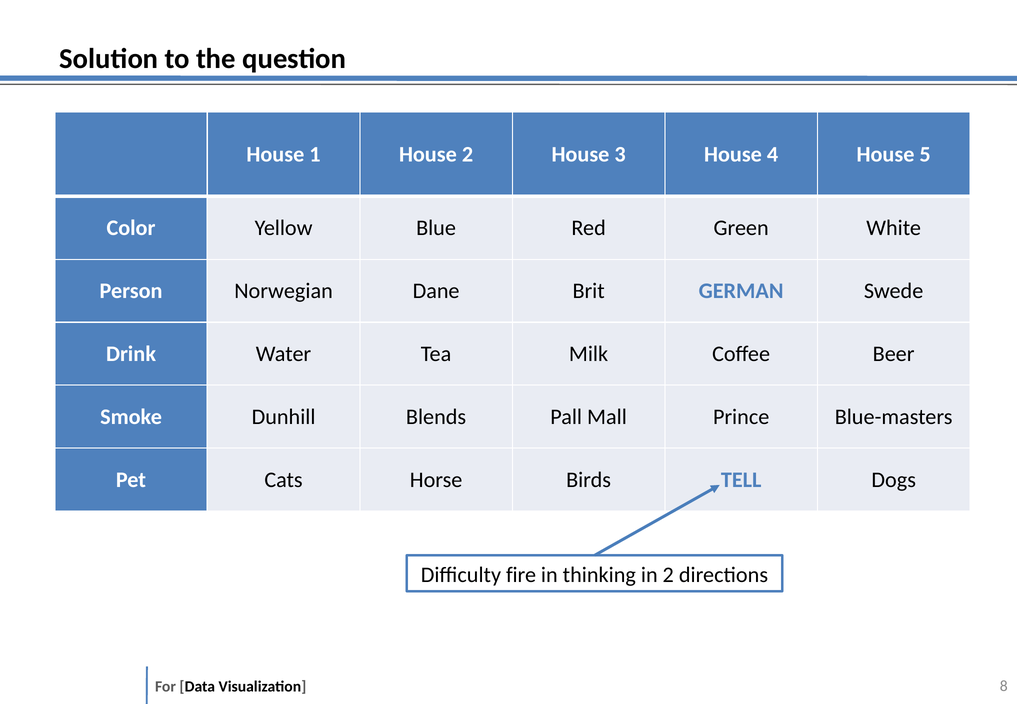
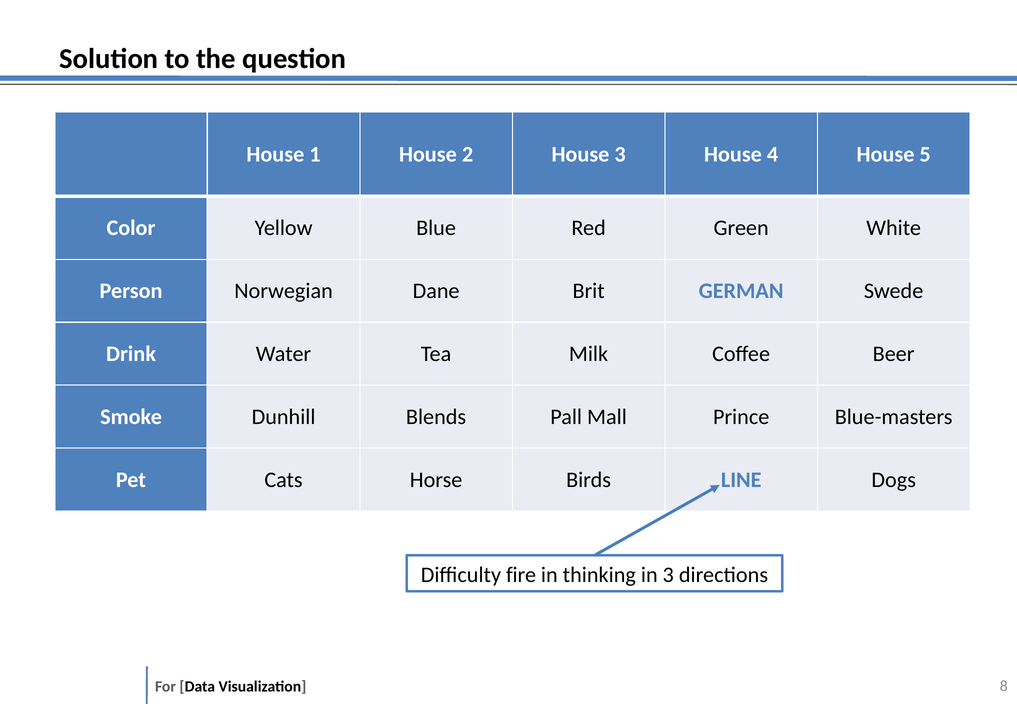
TELL: TELL -> LINE (741, 480)
in 2: 2 -> 3 (668, 575)
